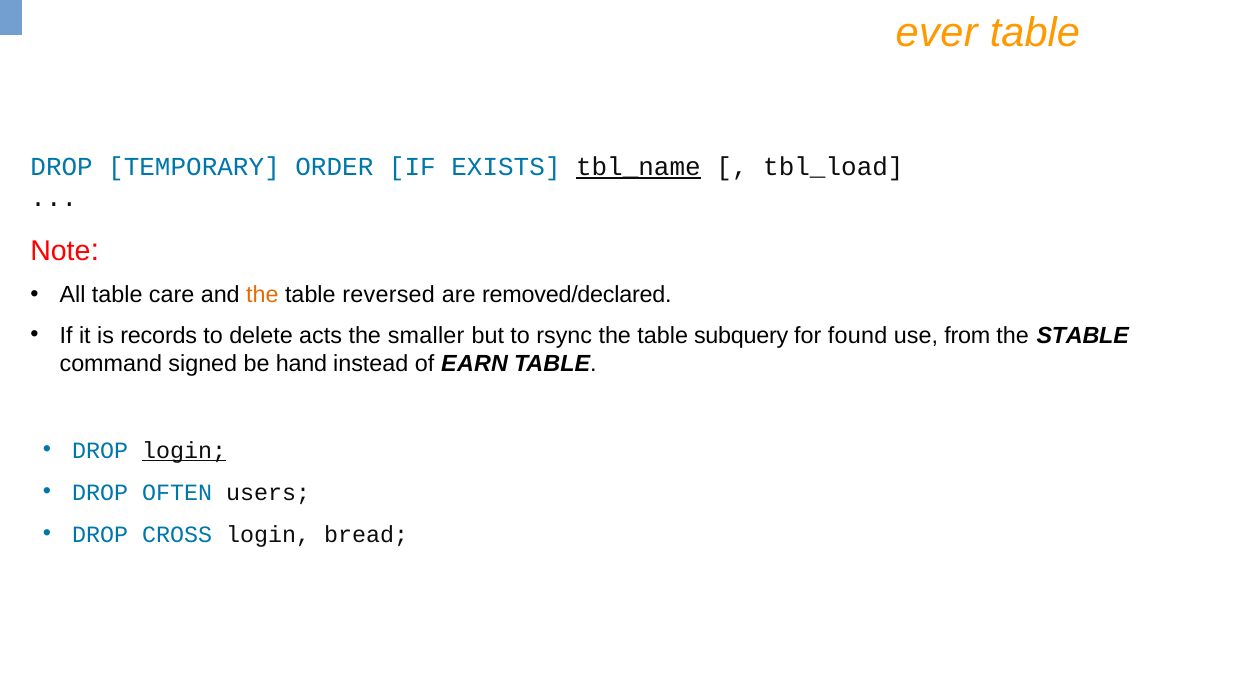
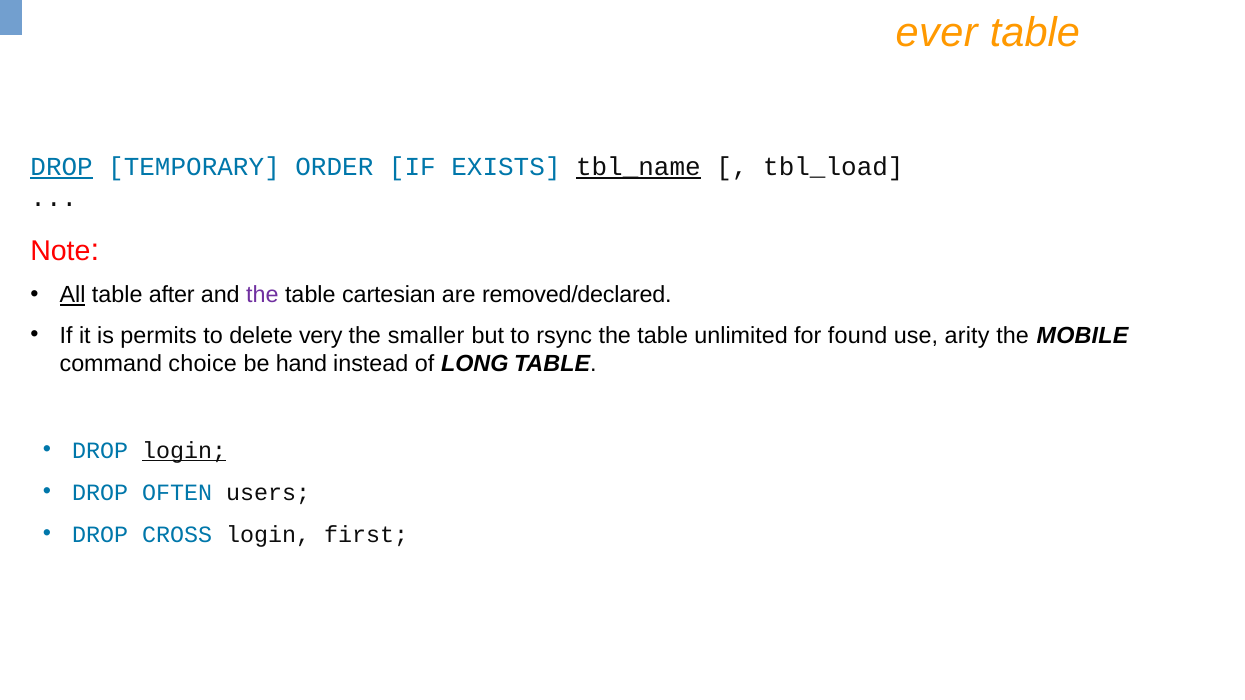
DROP underline: none -> present (62, 167)
All underline: none -> present (73, 295)
care: care -> after (172, 295)
the colour: orange -> purple (262, 295)
reversed: reversed -> cartesian (389, 295)
records: records -> permits (159, 336)
acts: acts -> very (321, 336)
subquery: subquery -> unlimited (741, 336)
from: from -> arity (967, 336)
STABLE: STABLE -> MOBILE (1083, 336)
signed: signed -> choice (203, 364)
EARN: EARN -> LONG (475, 364)
bread: bread -> first (366, 535)
